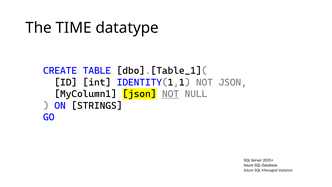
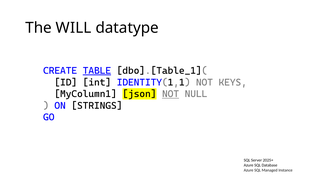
TIME: TIME -> WILL (74, 28)
TABLE underline: none -> present (97, 71)
NOT JSON: JSON -> KEYS (233, 82)
